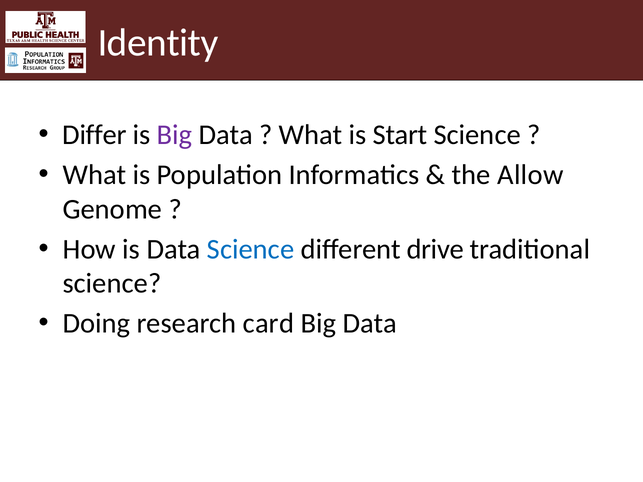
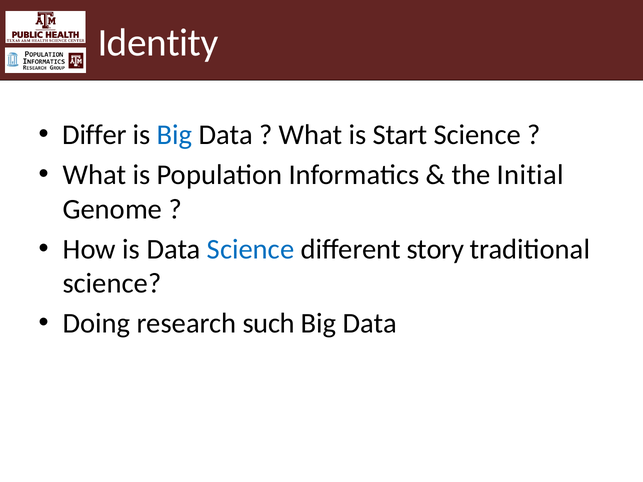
Big colour: purple -> blue (175, 135)
Allow: Allow -> Initial (530, 175)
drive: drive -> story (435, 249)
card: card -> such (269, 324)
